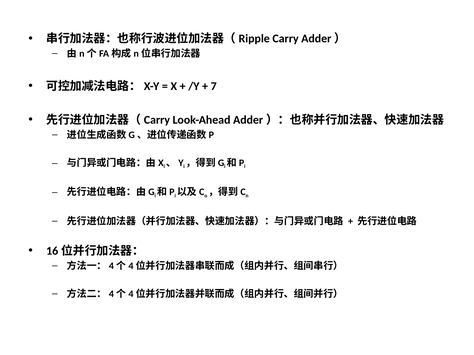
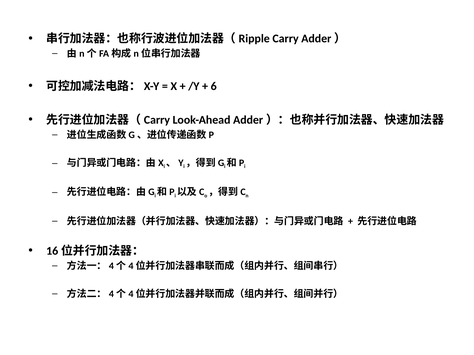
7: 7 -> 6 (214, 86)
